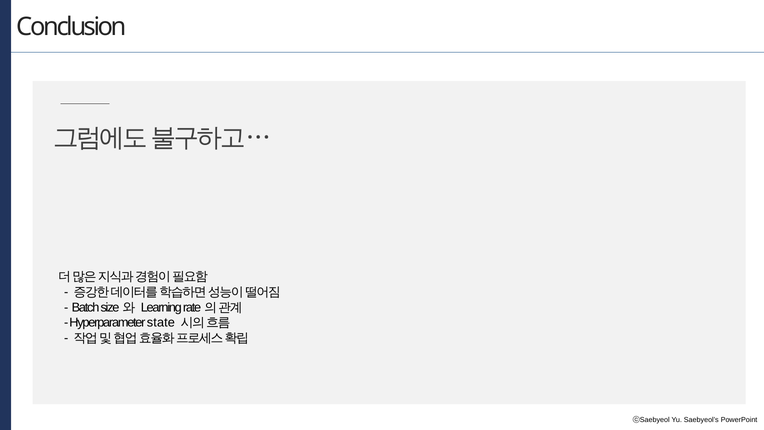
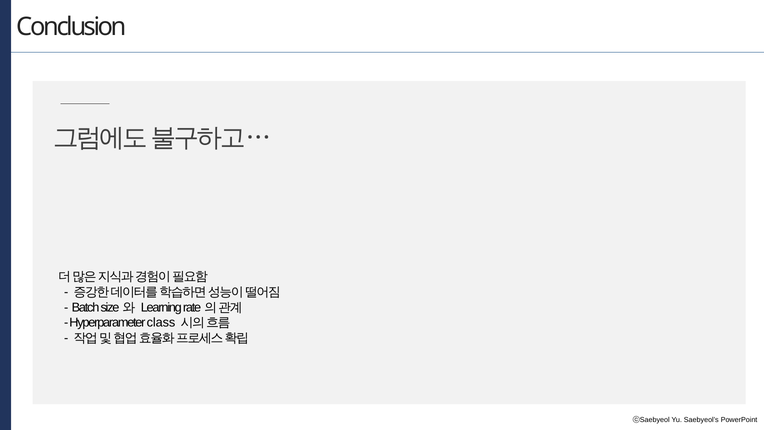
state: state -> class (161, 322)
